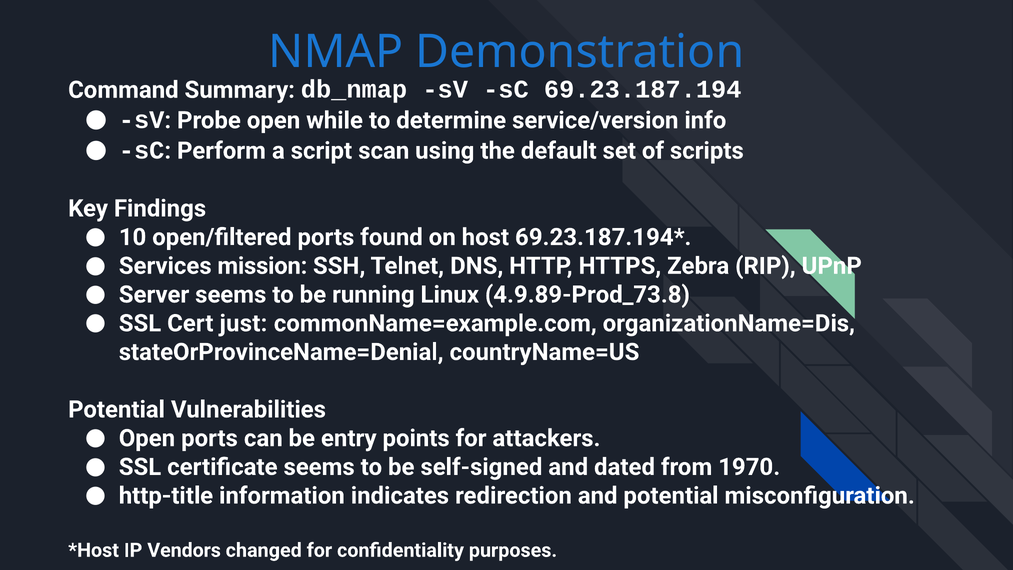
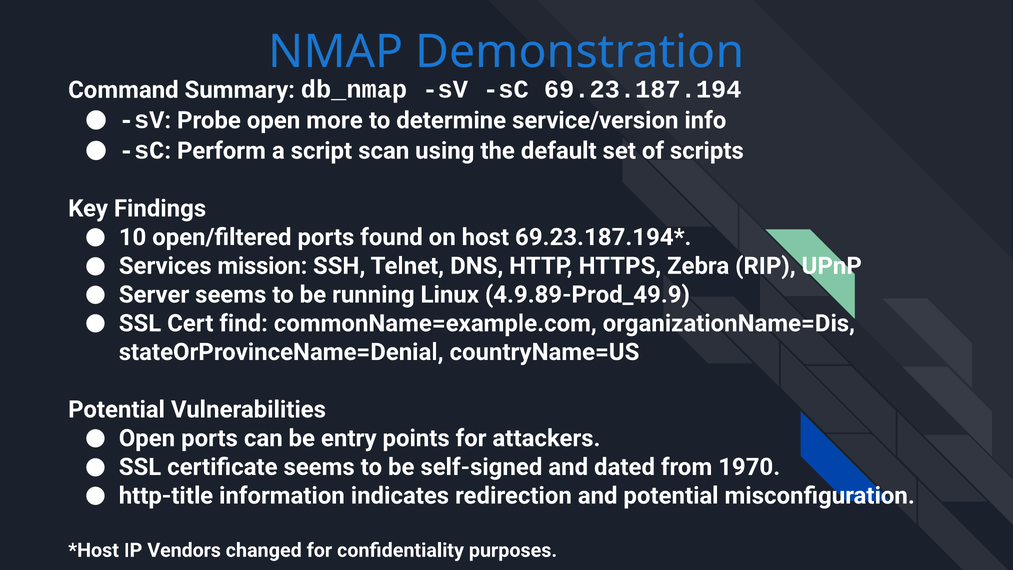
while: while -> more (334, 120)
4.9.89-Prod_73.8: 4.9.89-Prod_73.8 -> 4.9.89-Prod_49.9 (587, 295)
just: just -> find (244, 323)
